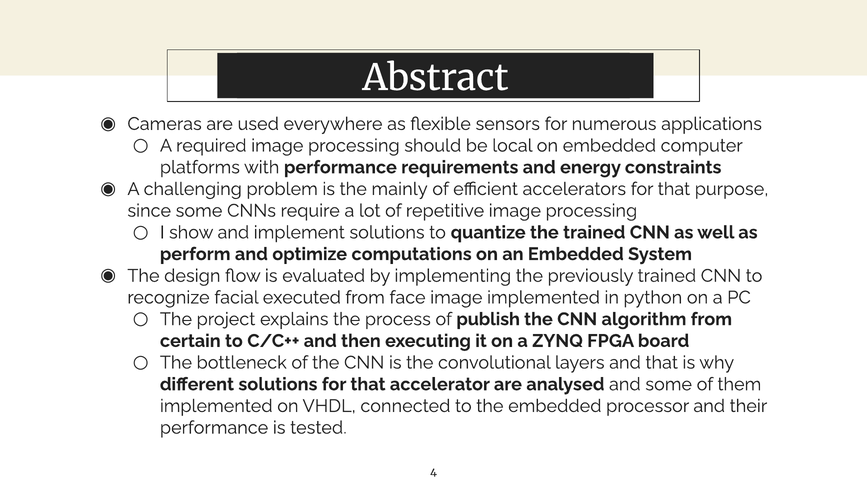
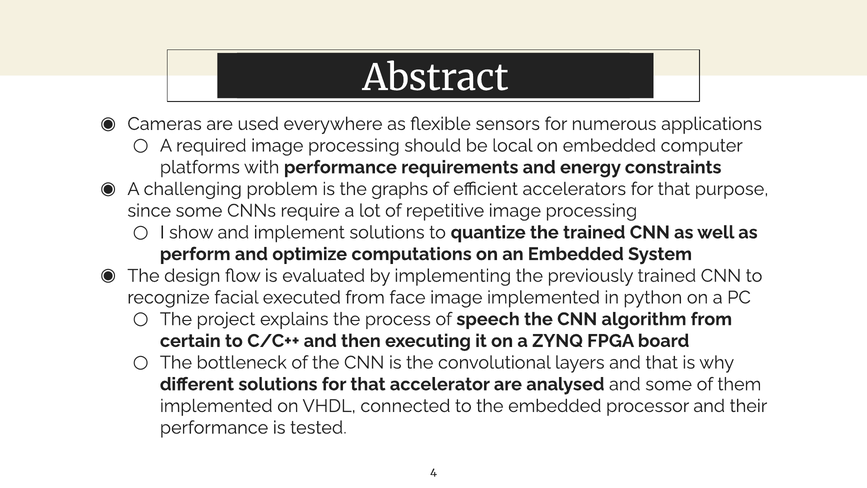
mainly: mainly -> graphs (400, 189)
publish: publish -> speech (488, 319)
